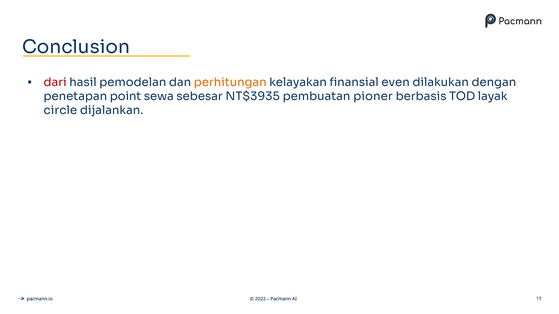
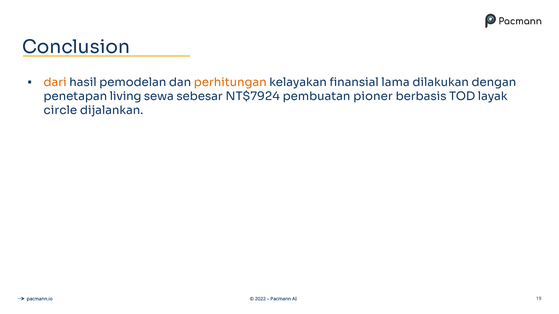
dari colour: red -> orange (55, 83)
even: even -> lama (396, 83)
point: point -> living (126, 97)
NT$3935: NT$3935 -> NT$7924 (253, 97)
